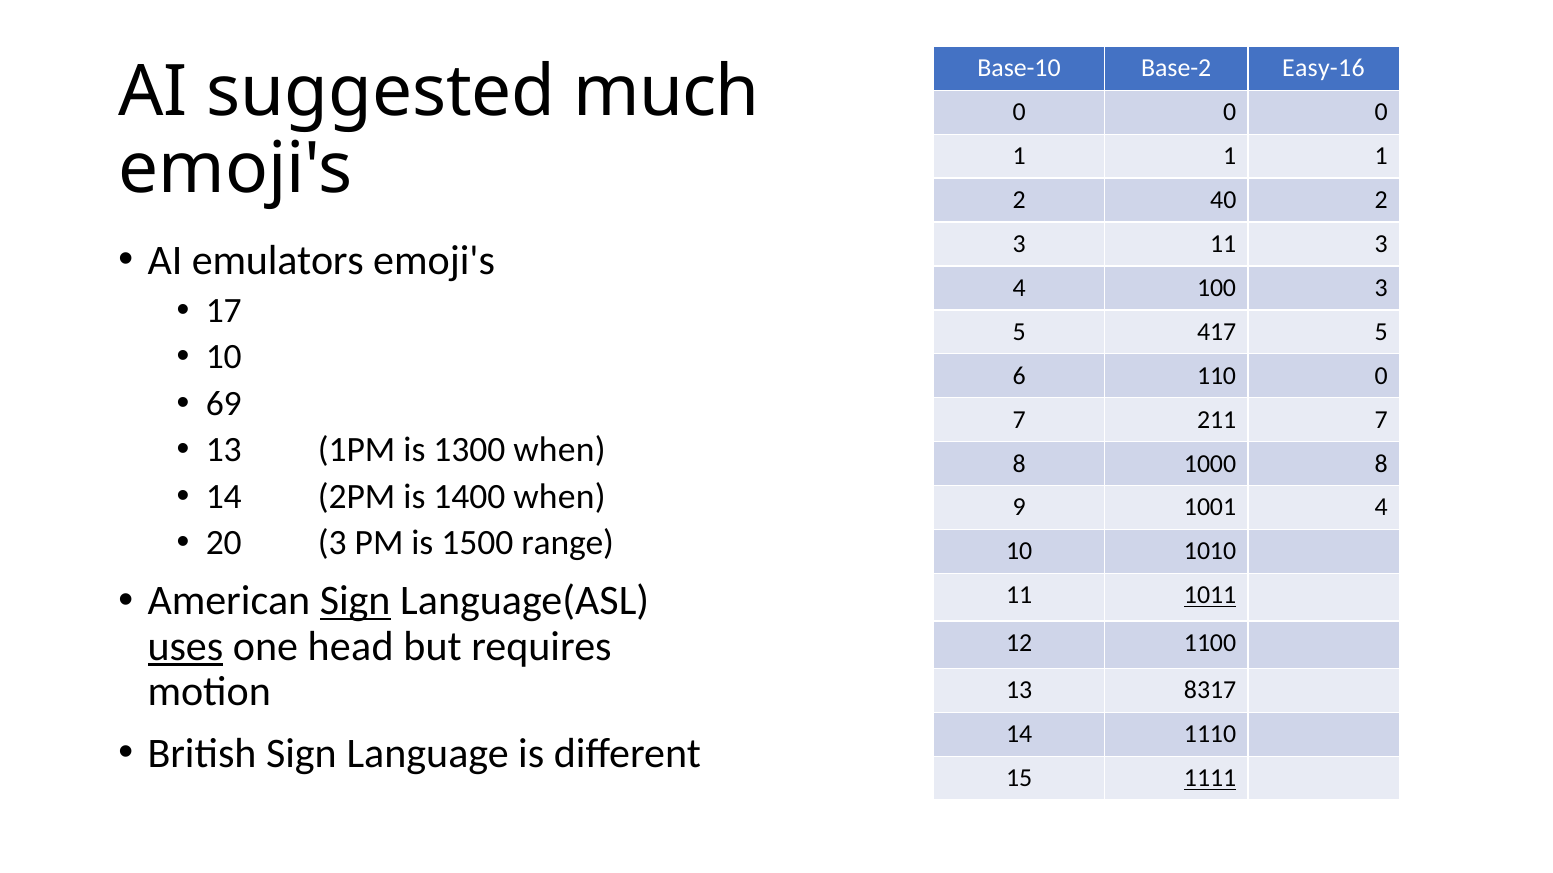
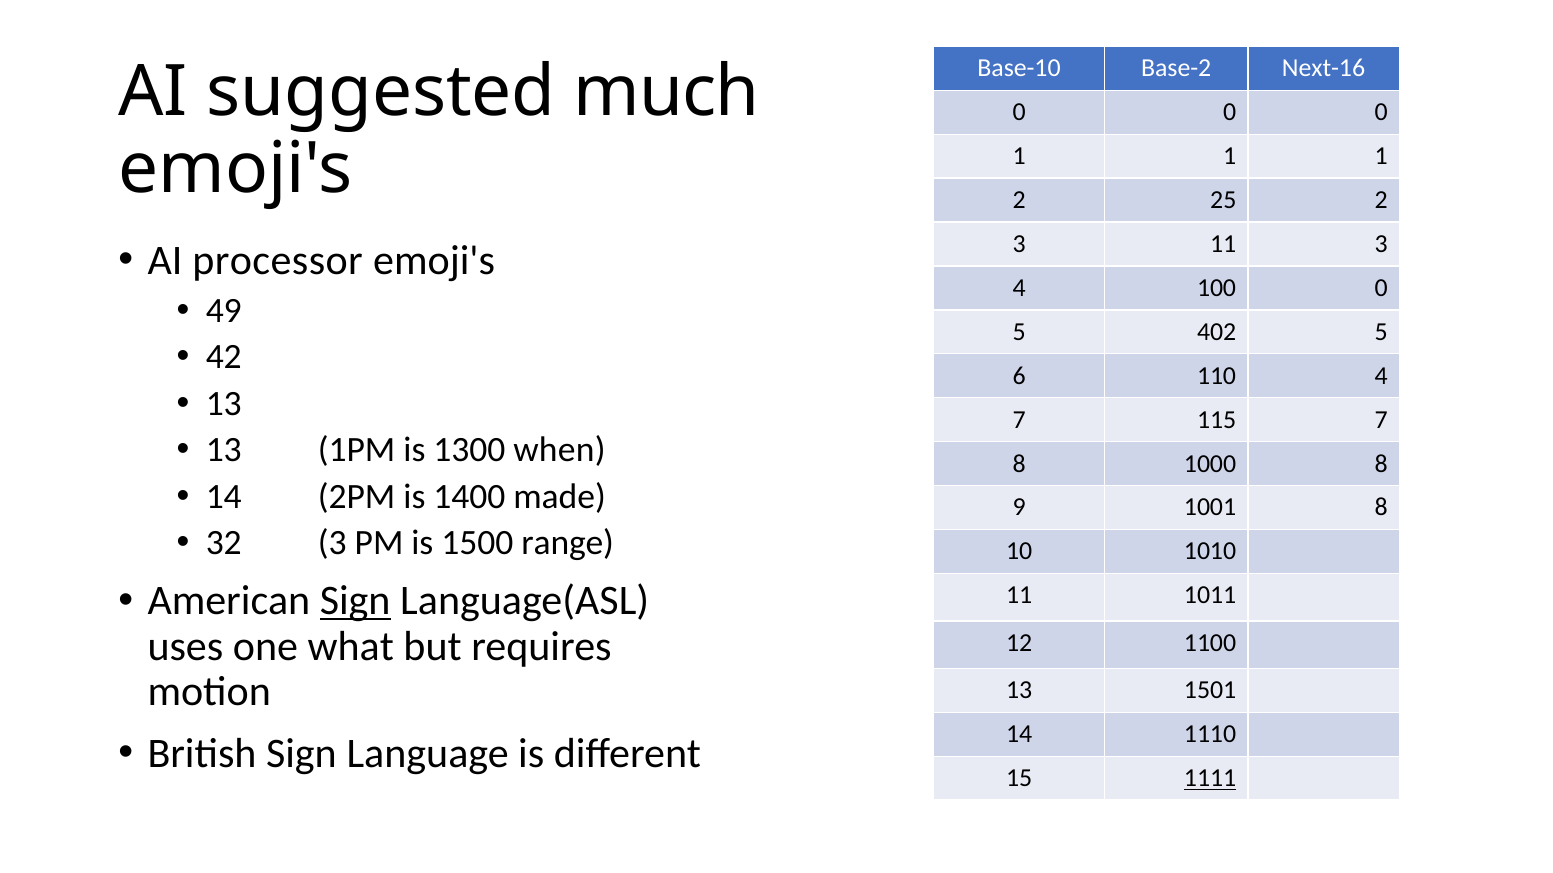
Easy-16: Easy-16 -> Next-16 (1324, 68)
40: 40 -> 25 (1223, 200)
emulators: emulators -> processor (278, 261)
100 3: 3 -> 0 (1381, 288)
17: 17 -> 49 (224, 311)
417: 417 -> 402 (1217, 332)
10: 10 -> 42 (224, 357)
110 0: 0 -> 4 (1381, 376)
69: 69 -> 13 (224, 404)
211: 211 -> 115 (1217, 420)
1400 when: when -> made (560, 497)
1001 4: 4 -> 8 (1381, 508)
20: 20 -> 32 (224, 543)
1011 underline: present -> none (1210, 596)
uses underline: present -> none (185, 647)
head: head -> what (351, 647)
8317: 8317 -> 1501 (1210, 691)
